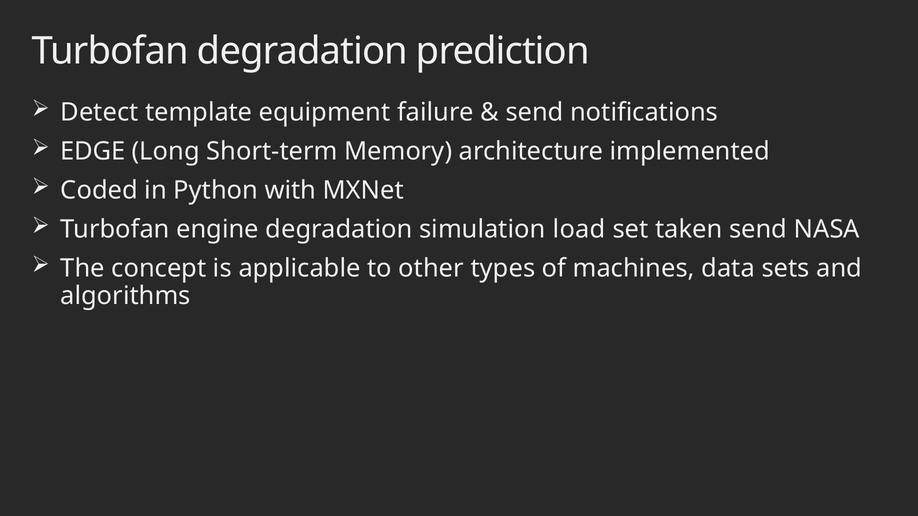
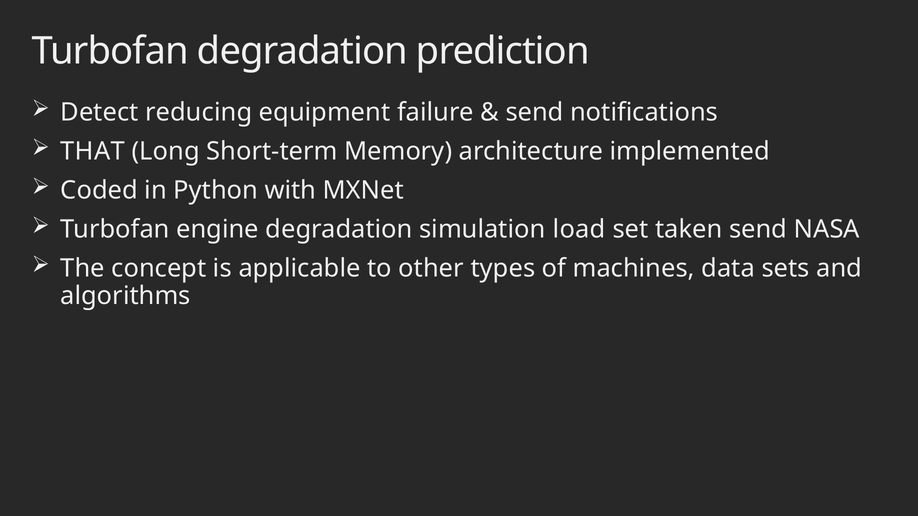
template: template -> reducing (199, 112)
EDGE: EDGE -> THAT (93, 151)
